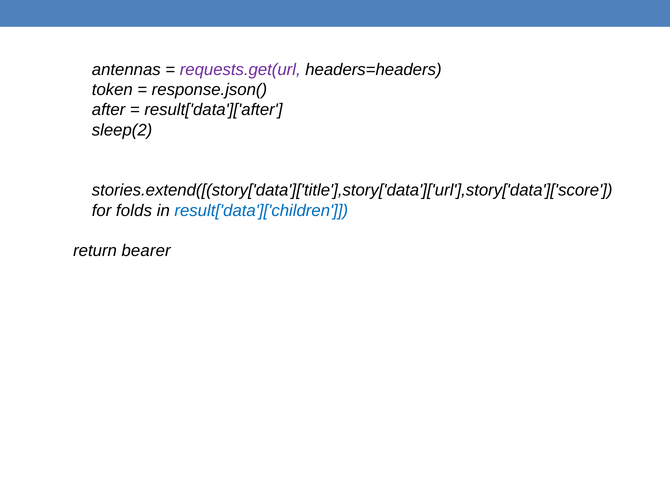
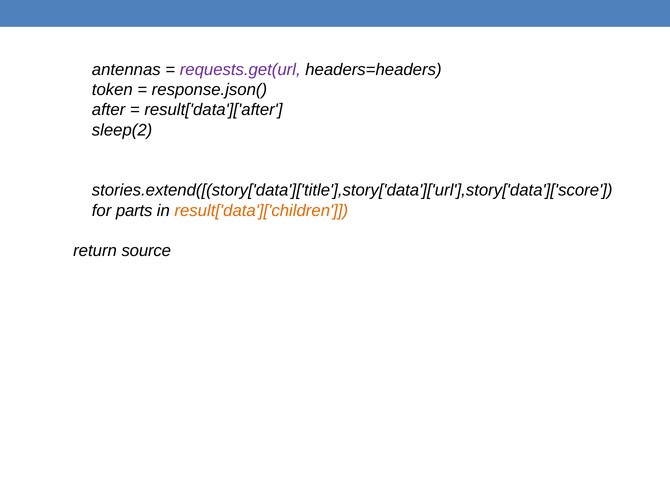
folds: folds -> parts (134, 210)
result['data']['children colour: blue -> orange (261, 210)
bearer: bearer -> source (146, 250)
